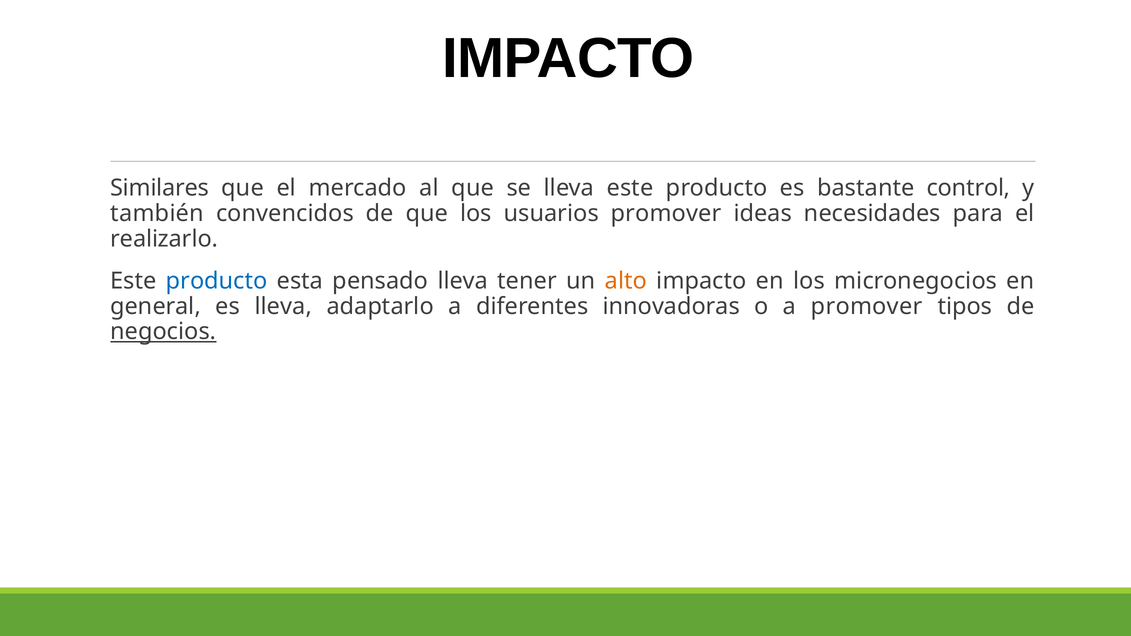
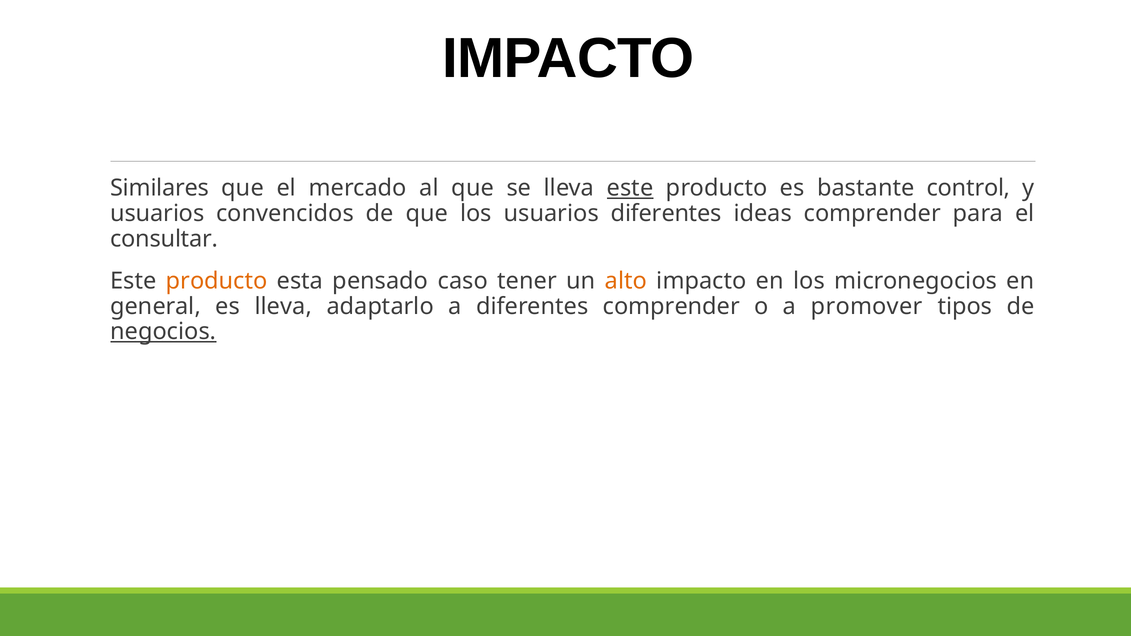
este underline: none -> present (630, 188)
también: también -> usuarios (157, 213)
usuarios promover: promover -> diferentes (666, 213)
ideas necesidades: necesidades -> comprender (872, 213)
realizarlo: realizarlo -> consultar (164, 239)
producto colour: blue -> orange (217, 281)
pensado lleva: lleva -> caso (463, 281)
diferentes innovadoras: innovadoras -> comprender (671, 306)
